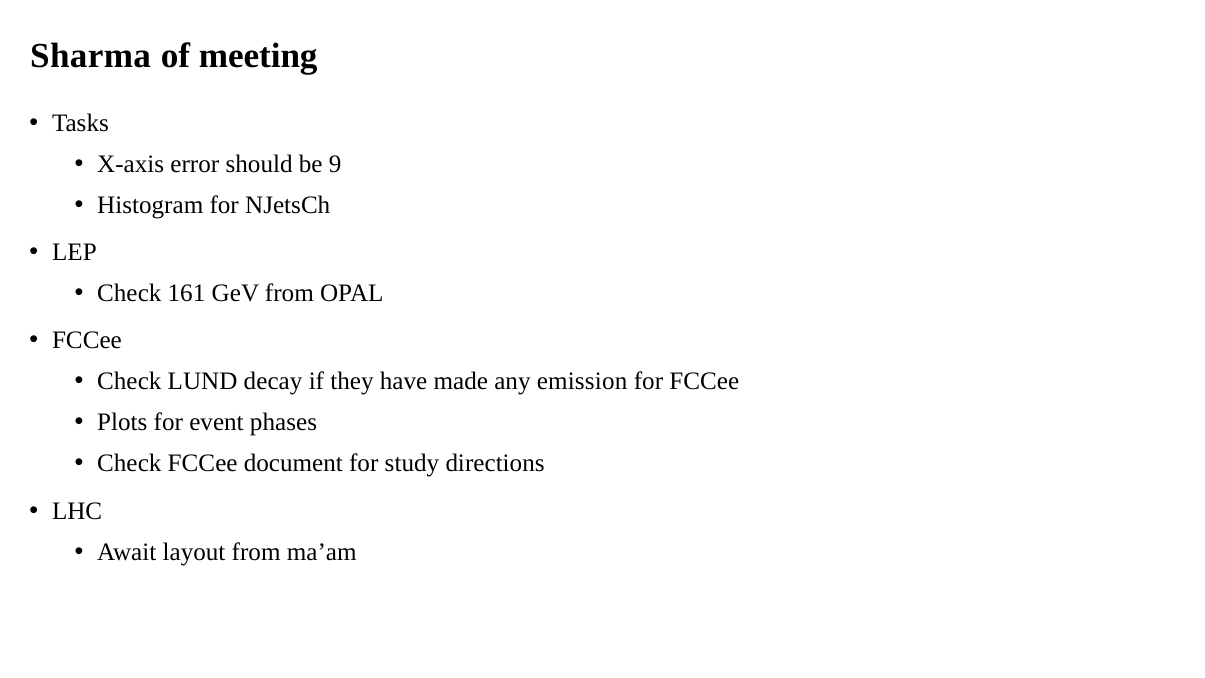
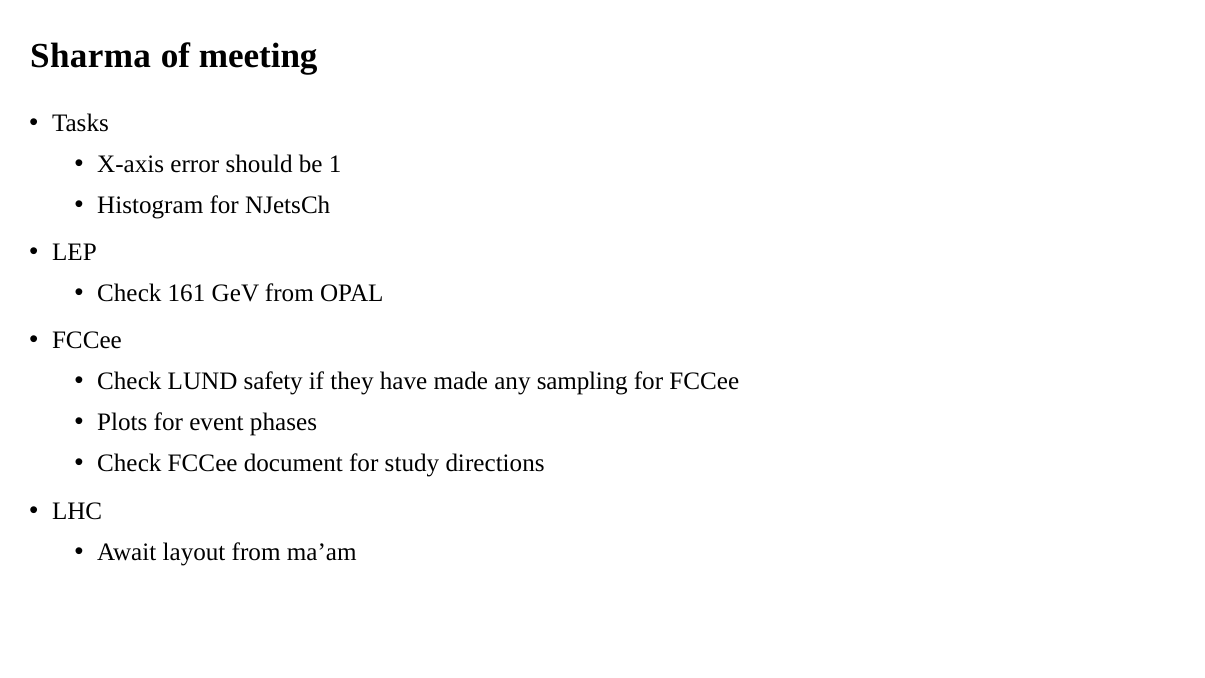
9: 9 -> 1 (335, 164)
decay: decay -> safety (273, 381)
emission: emission -> sampling (582, 381)
